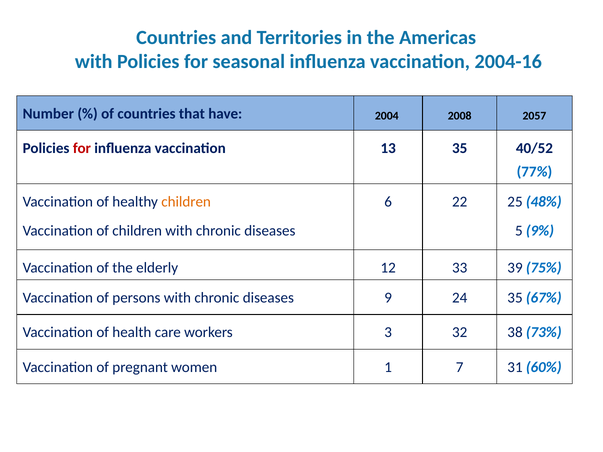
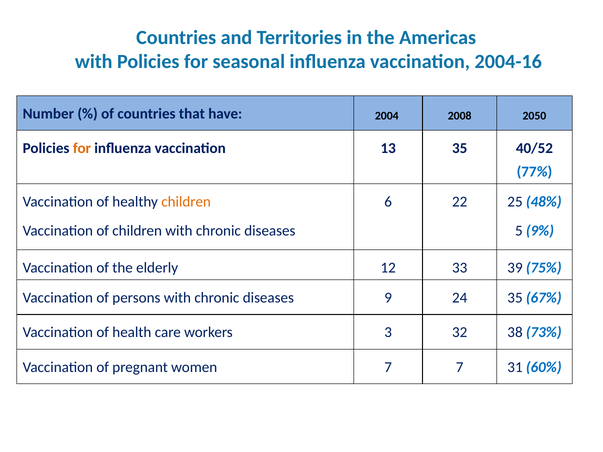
2057: 2057 -> 2050 (534, 116)
for colour: red -> orange (82, 148)
women 1: 1 -> 7 (388, 367)
